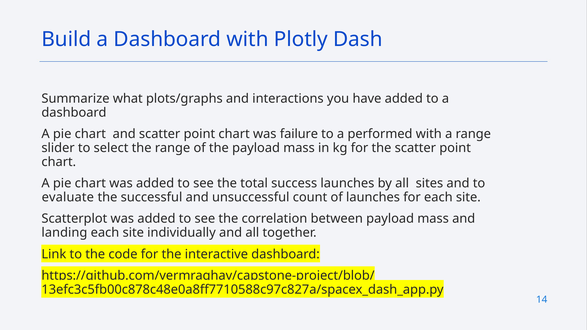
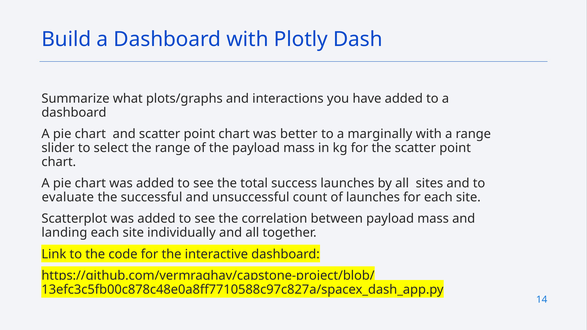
failure: failure -> better (299, 134)
performed: performed -> marginally (380, 134)
